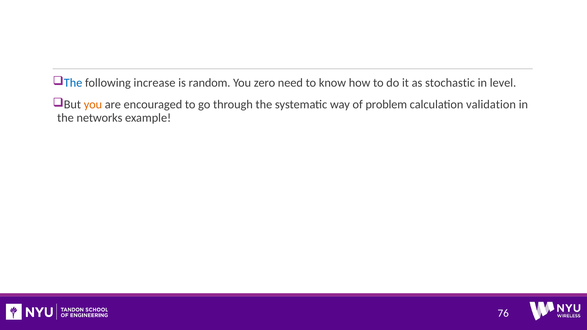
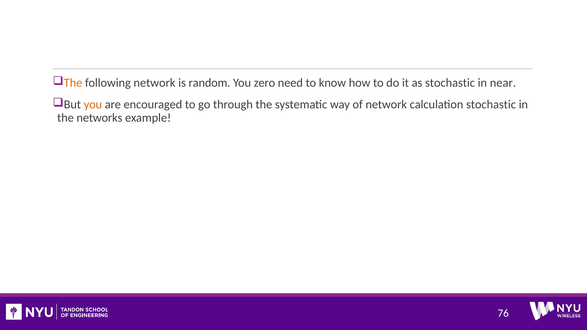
The colour: blue -> orange (73, 83)
following increase: increase -> network (155, 83)
level: level -> near (503, 83)
of problem: problem -> network (386, 105)
calculation validation: validation -> stochastic (491, 105)
